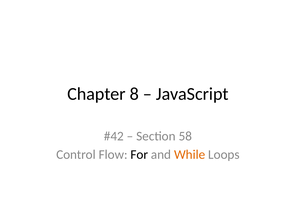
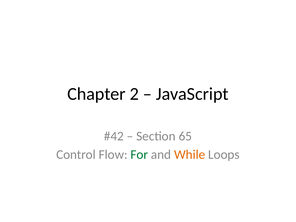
8: 8 -> 2 (134, 94)
58: 58 -> 65 (185, 136)
For colour: black -> green (139, 155)
